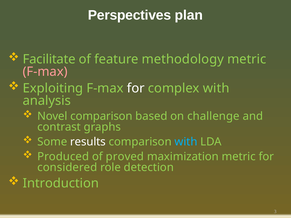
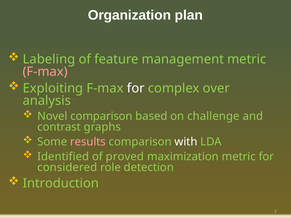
Perspectives: Perspectives -> Organization (129, 15)
Facilitate: Facilitate -> Labeling (49, 59)
methodology: methodology -> management (183, 59)
complex with: with -> over (216, 88)
results colour: white -> pink (88, 142)
with colour: light blue -> white (186, 142)
Produced: Produced -> Identified (63, 157)
